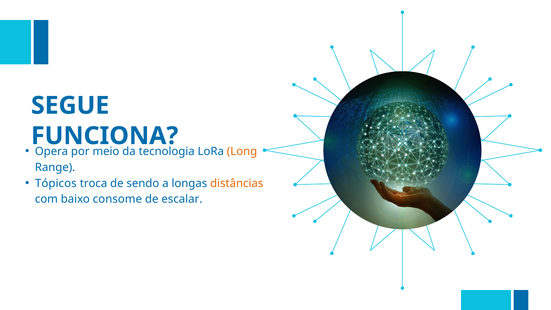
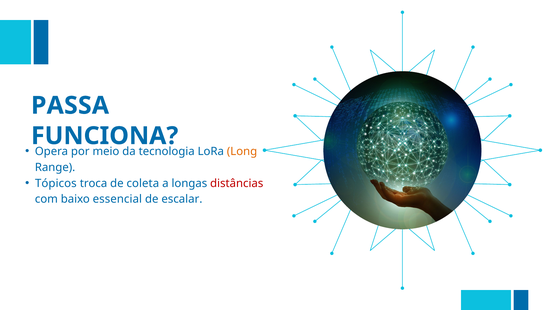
SEGUE: SEGUE -> PASSA (70, 106)
sendo: sendo -> coleta (143, 183)
distâncias colour: orange -> red (237, 183)
consome: consome -> essencial (117, 199)
